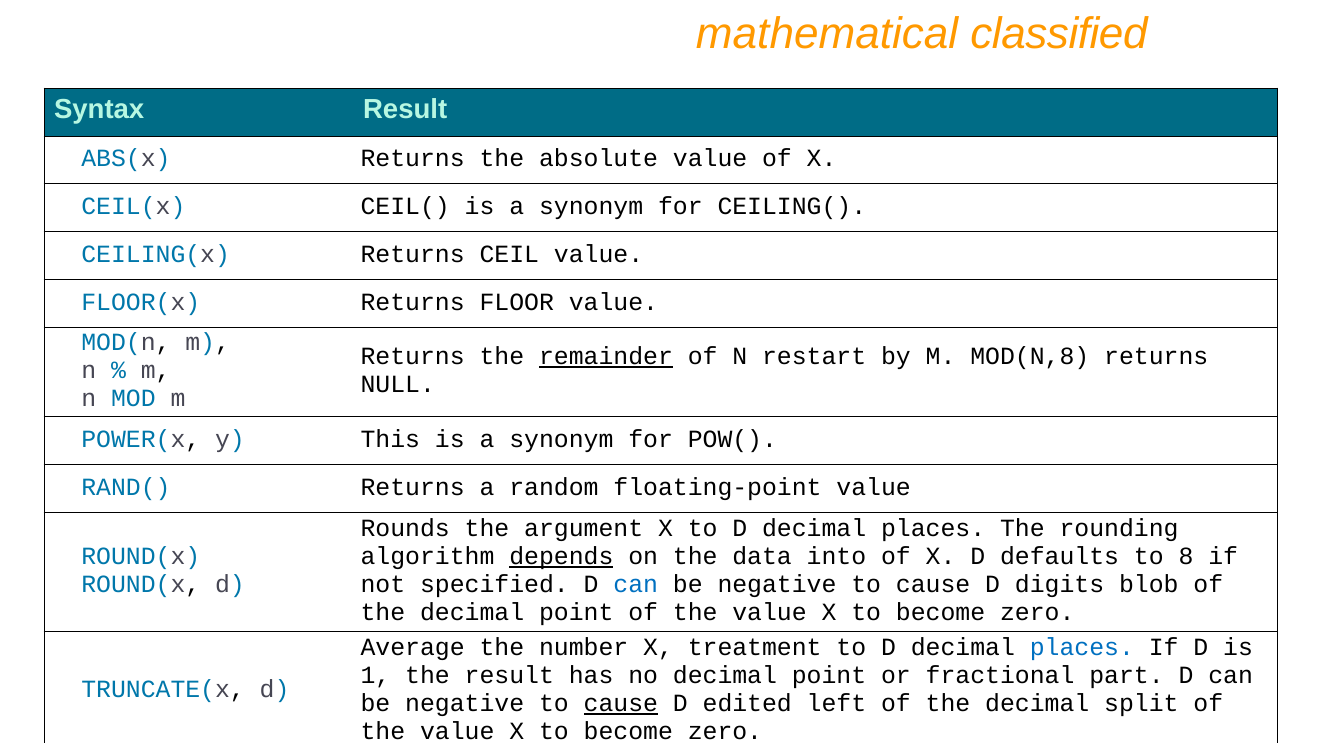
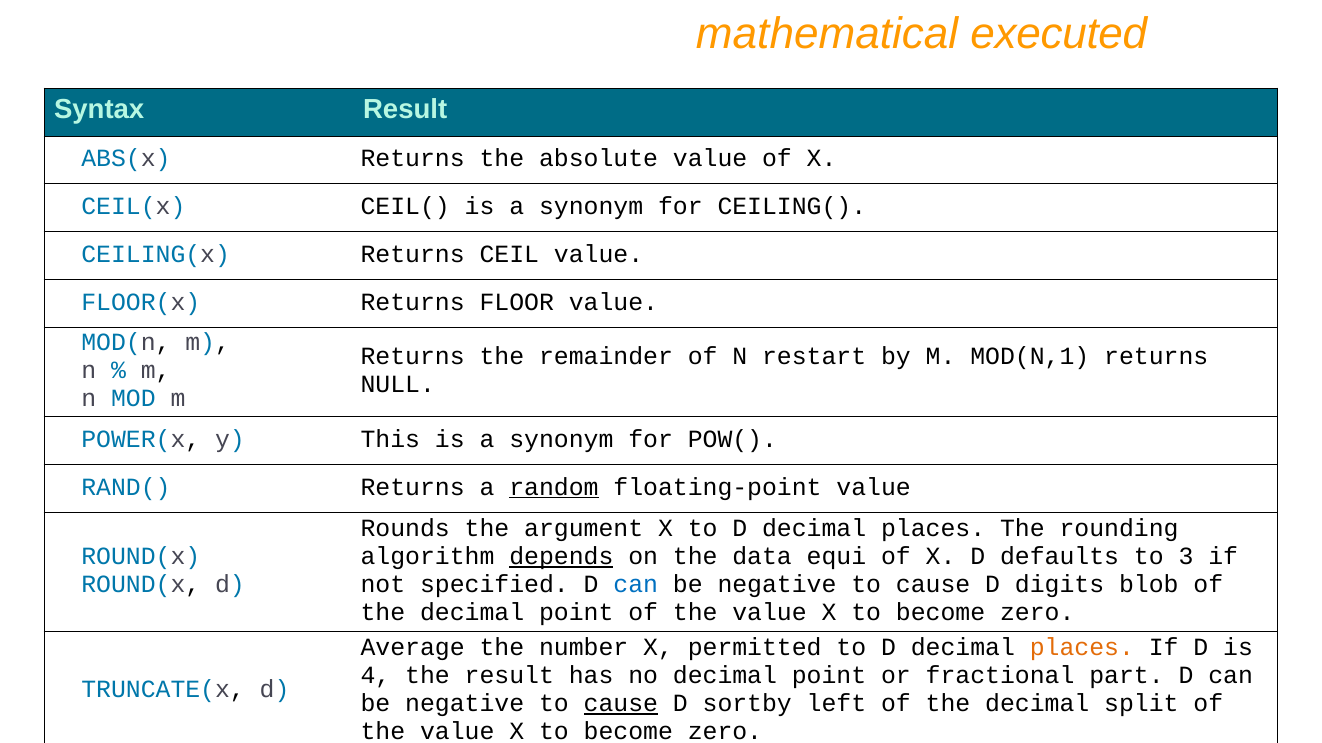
classified: classified -> executed (1059, 34)
remainder underline: present -> none (606, 357)
MOD(N,8: MOD(N,8 -> MOD(N,1 (1030, 357)
random underline: none -> present (554, 487)
into: into -> equi (836, 557)
8: 8 -> 3 (1186, 557)
treatment: treatment -> permitted (755, 648)
places colour: blue -> orange (1082, 648)
1: 1 -> 4 (375, 676)
edited: edited -> sortby (747, 704)
